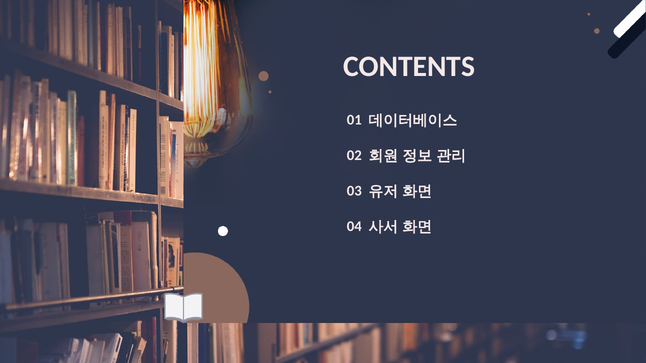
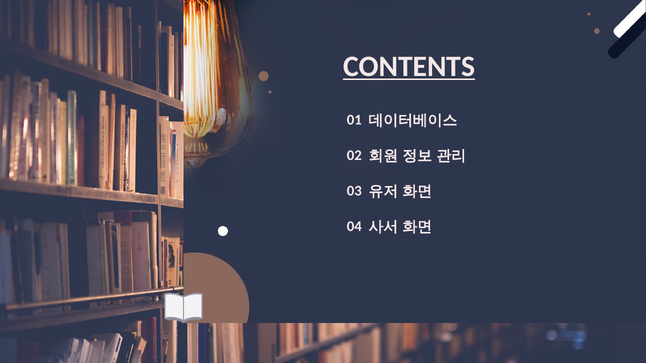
CONTENTS underline: none -> present (409, 67)
